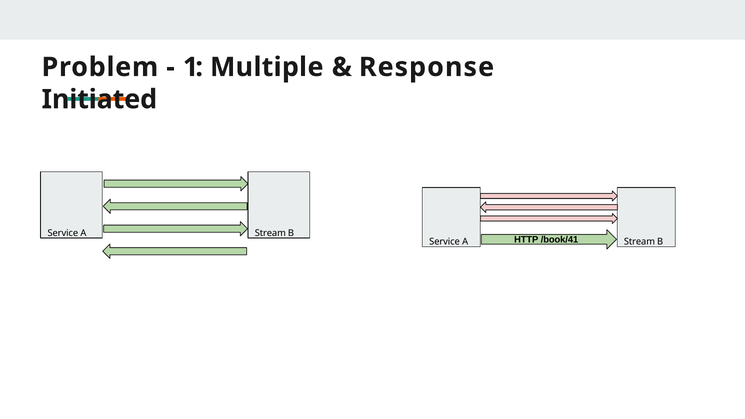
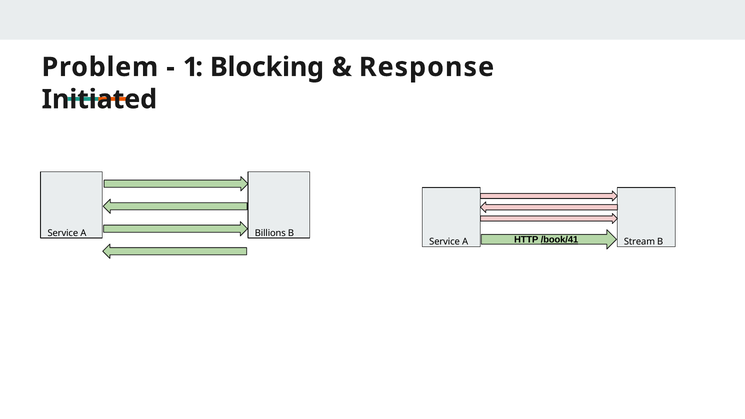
Multiple: Multiple -> Blocking (267, 67)
Stream: Stream -> Billions (270, 233)
/book/41 underline: none -> present (560, 240)
